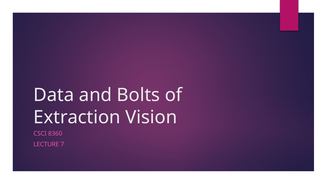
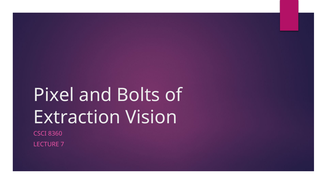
Data: Data -> Pixel (54, 95)
